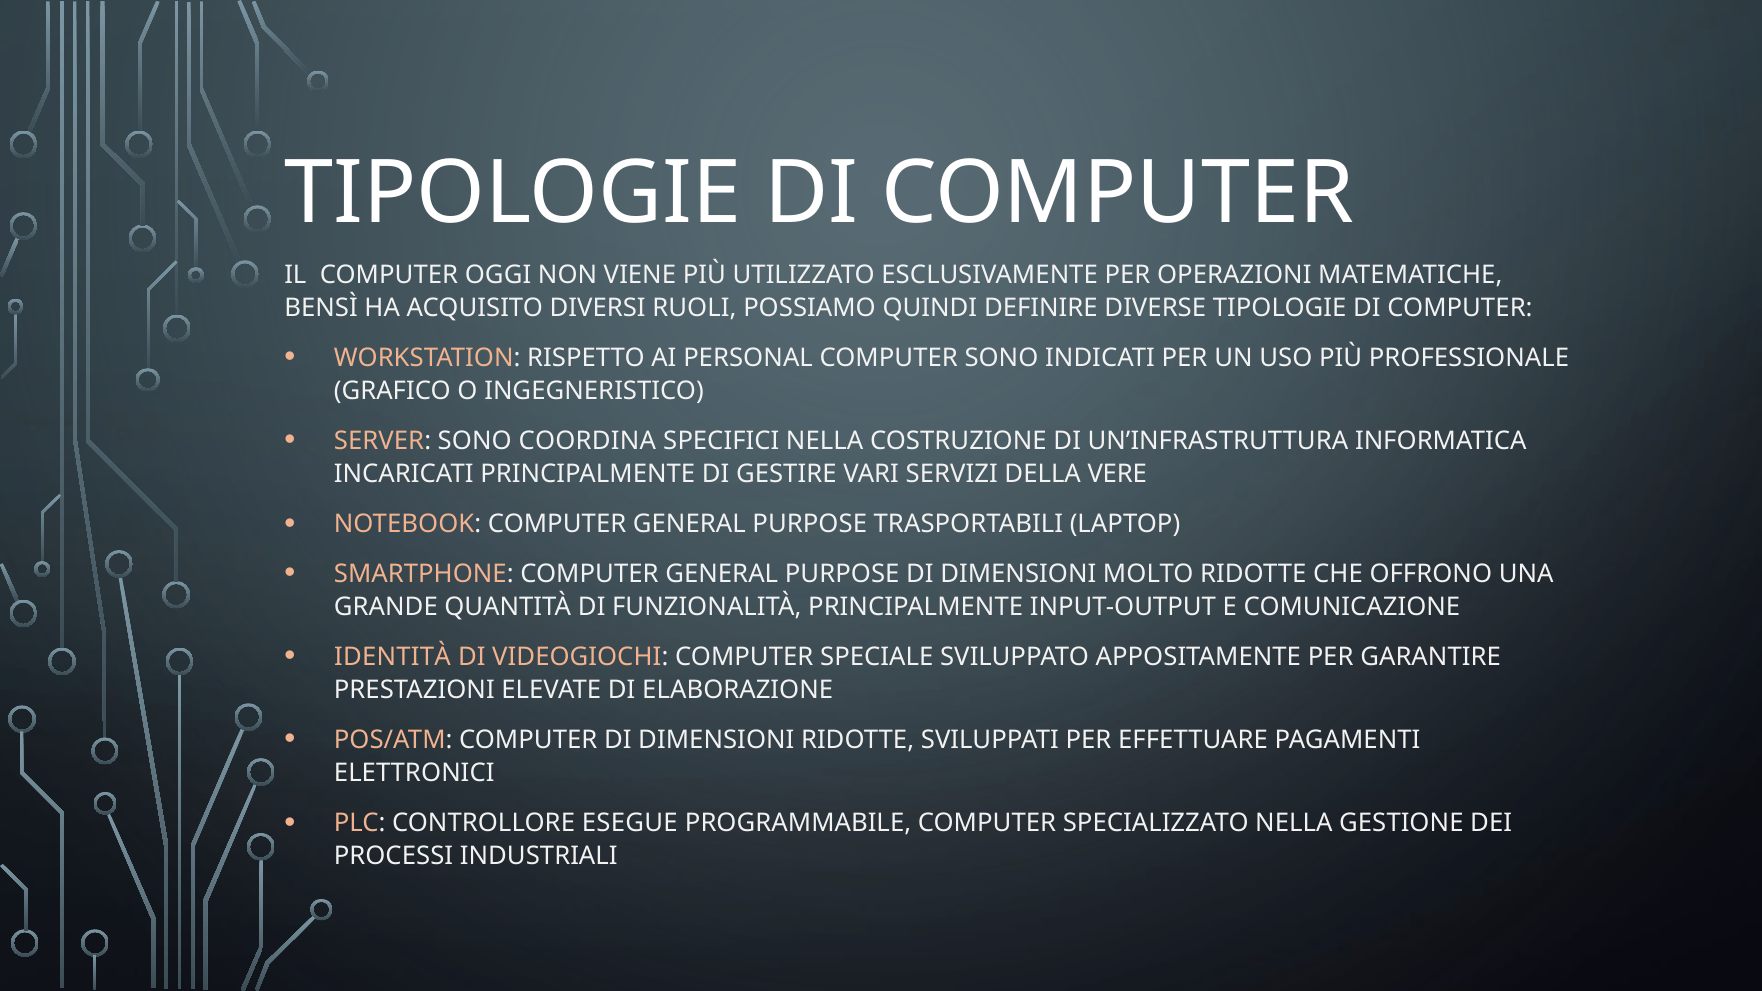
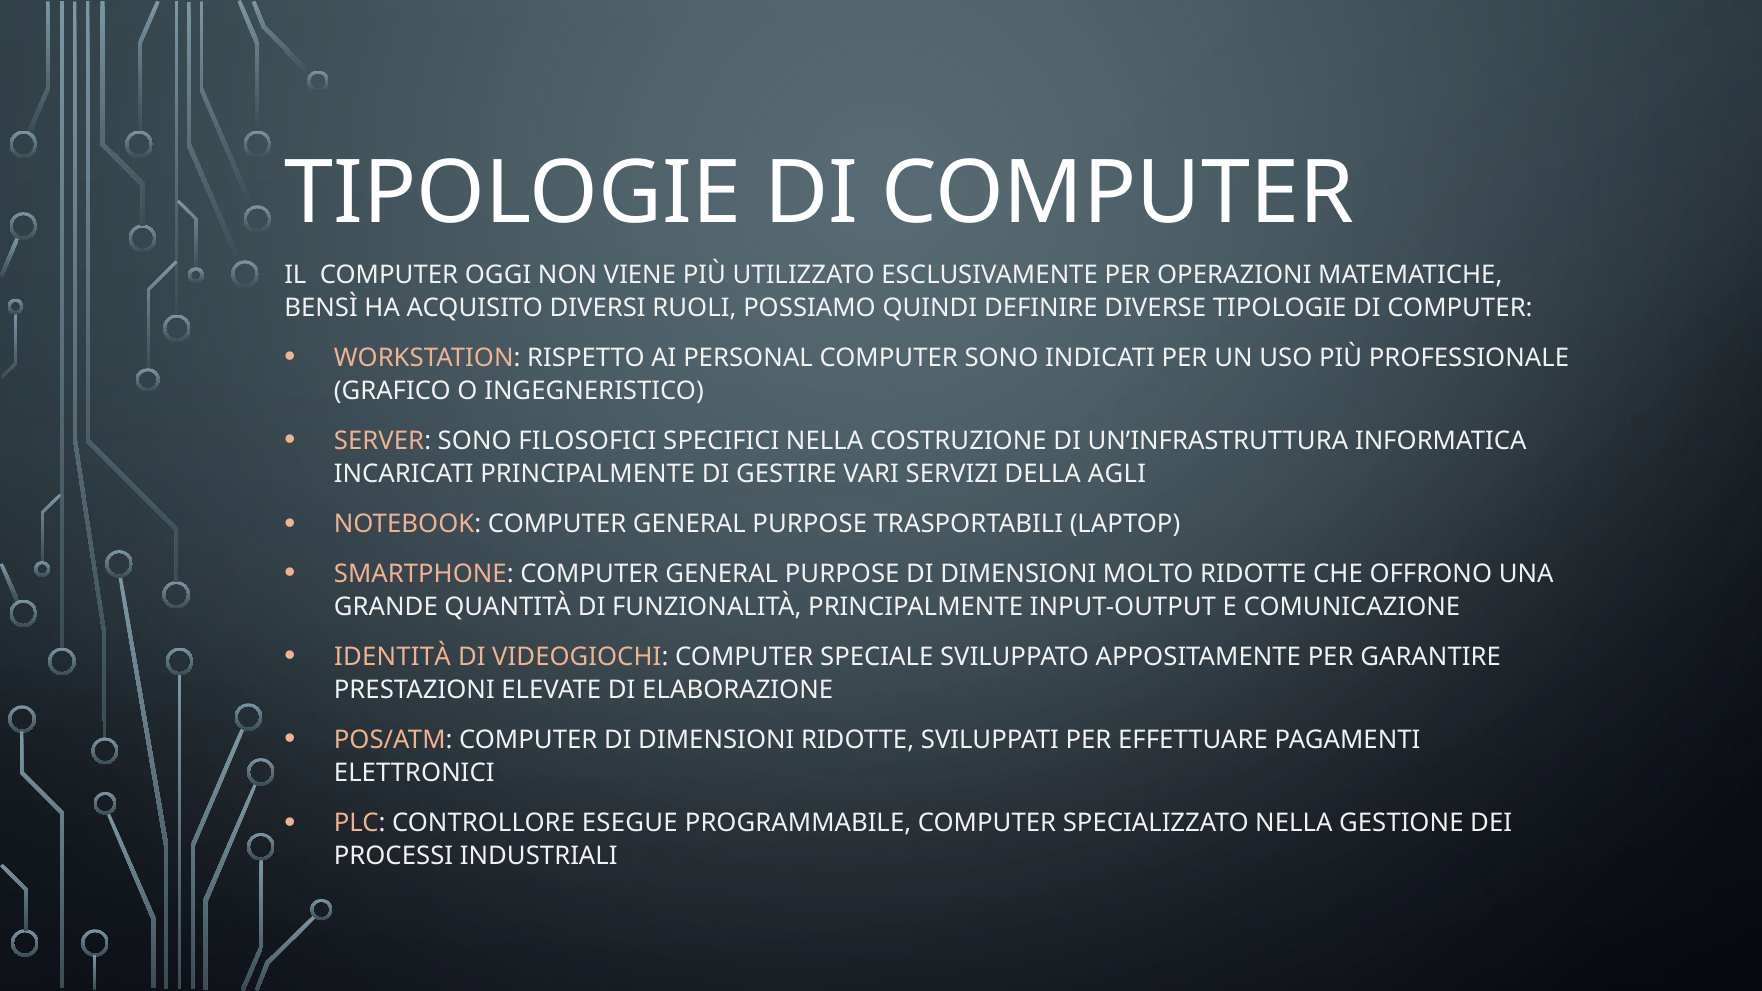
COORDINA: COORDINA -> FILOSOFICI (587, 441)
VERE: VERE -> AGLI (1117, 474)
